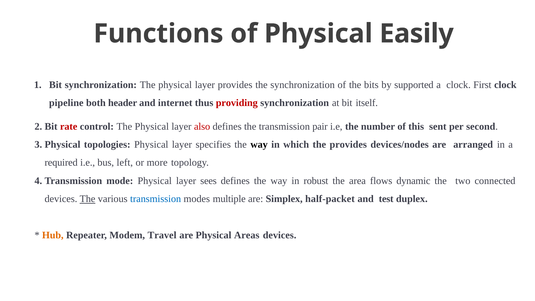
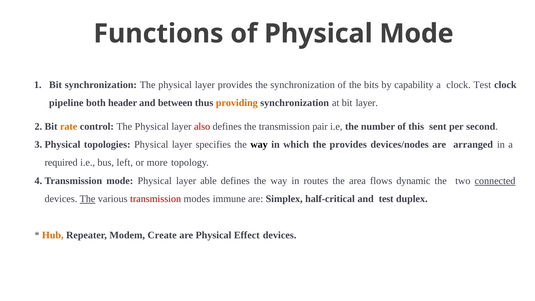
Physical Easily: Easily -> Mode (416, 34)
supported: supported -> capability (414, 85)
clock First: First -> Test (482, 85)
internet: internet -> between (175, 103)
providing colour: red -> orange (237, 103)
bit itself: itself -> layer (367, 103)
rate colour: red -> orange (69, 126)
sees: sees -> able (208, 181)
robust: robust -> routes (316, 181)
connected underline: none -> present (495, 181)
transmission colour: blue -> red (156, 199)
multiple: multiple -> immune (229, 199)
half-packet: half-packet -> half-critical (330, 199)
Travel: Travel -> Create (162, 235)
Areas: Areas -> Effect (247, 235)
